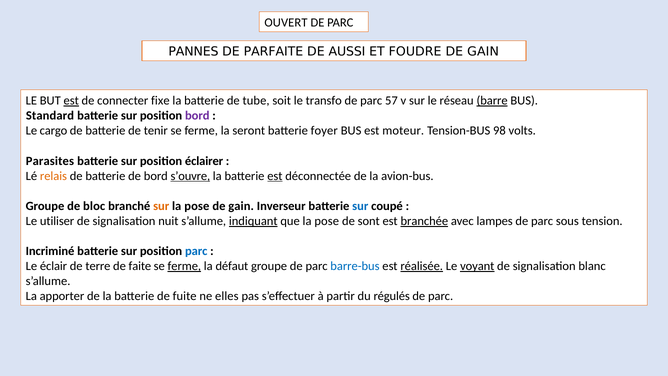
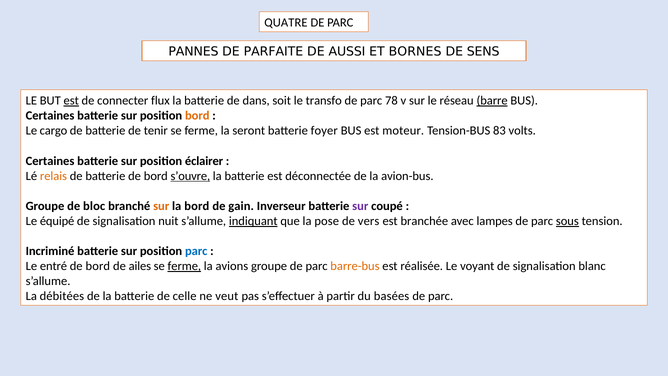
OUVERT: OUVERT -> QUATRE (286, 23)
FOUDRE: FOUDRE -> BORNES (415, 52)
GAIN: GAIN -> SENS (483, 52)
fixe: fixe -> flux (160, 101)
tube: tube -> dans (256, 101)
57: 57 -> 78 (391, 101)
Standard: Standard -> Certaines (50, 116)
bord colour: purple -> orange (197, 116)
98: 98 -> 83 (499, 131)
Parasites: Parasites -> Certaines (50, 161)
est underline: present -> none (275, 176)
pose: pose -> bord (197, 206)
sur colour: blue -> purple (360, 206)
utiliser: utiliser -> équipé (57, 221)
sont: sont -> vers (369, 221)
branchée underline: present -> none (424, 221)
sous underline: none -> present (567, 221)
éclair: éclair -> entré (54, 266)
terre: terre -> bord (98, 266)
faite: faite -> ailes (140, 266)
défaut: défaut -> avions (232, 266)
barre-bus colour: blue -> orange (355, 266)
réalisée underline: present -> none (422, 266)
voyant underline: present -> none (477, 266)
apporter: apporter -> débitées (62, 296)
fuite: fuite -> celle (185, 296)
elles: elles -> veut (227, 296)
régulés: régulés -> basées (392, 296)
